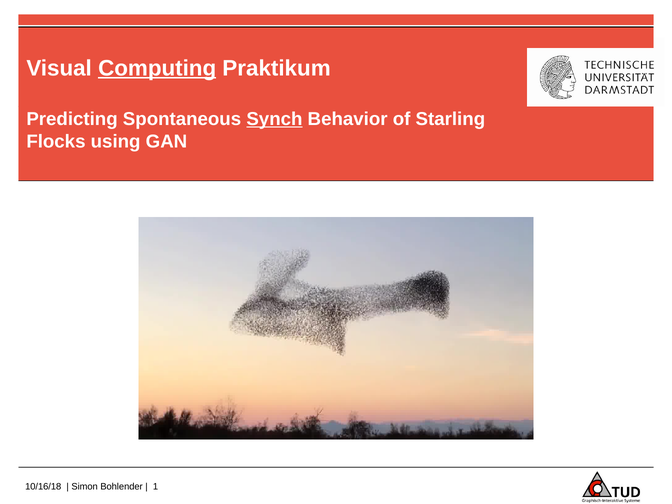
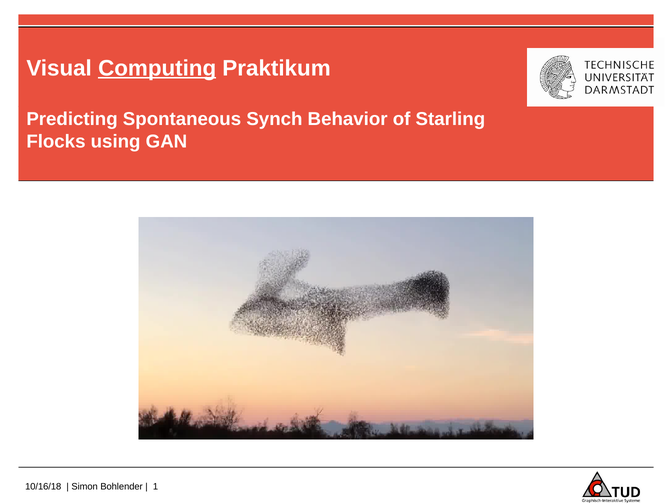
Synch underline: present -> none (274, 119)
